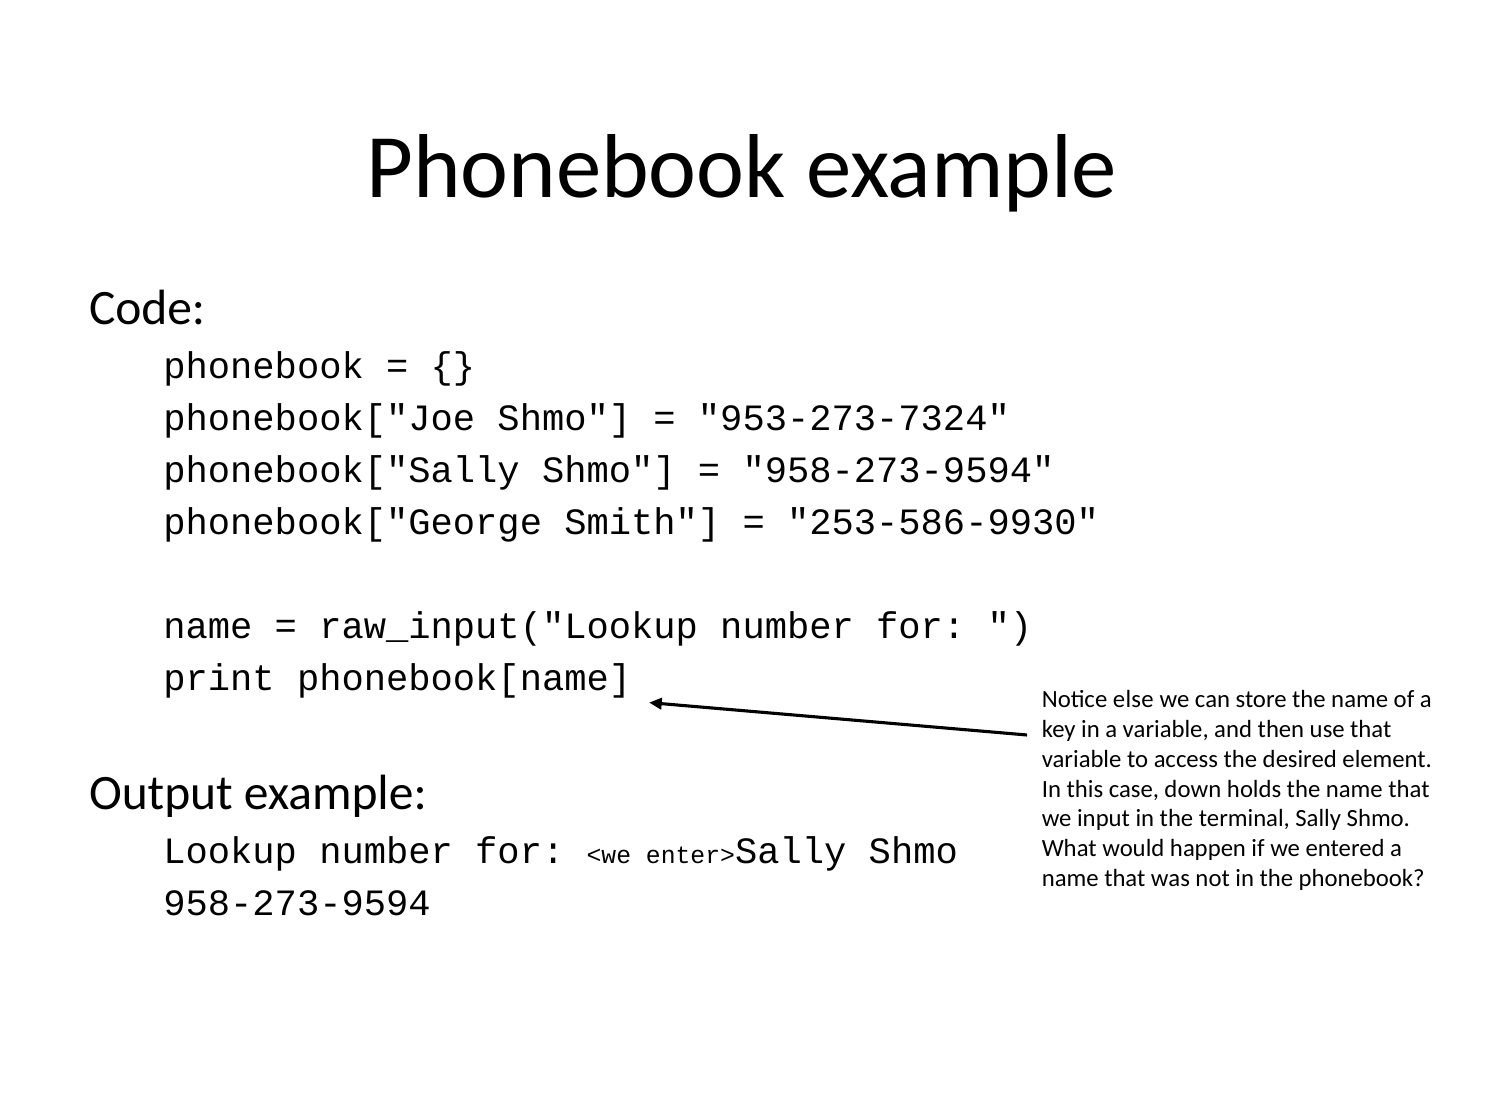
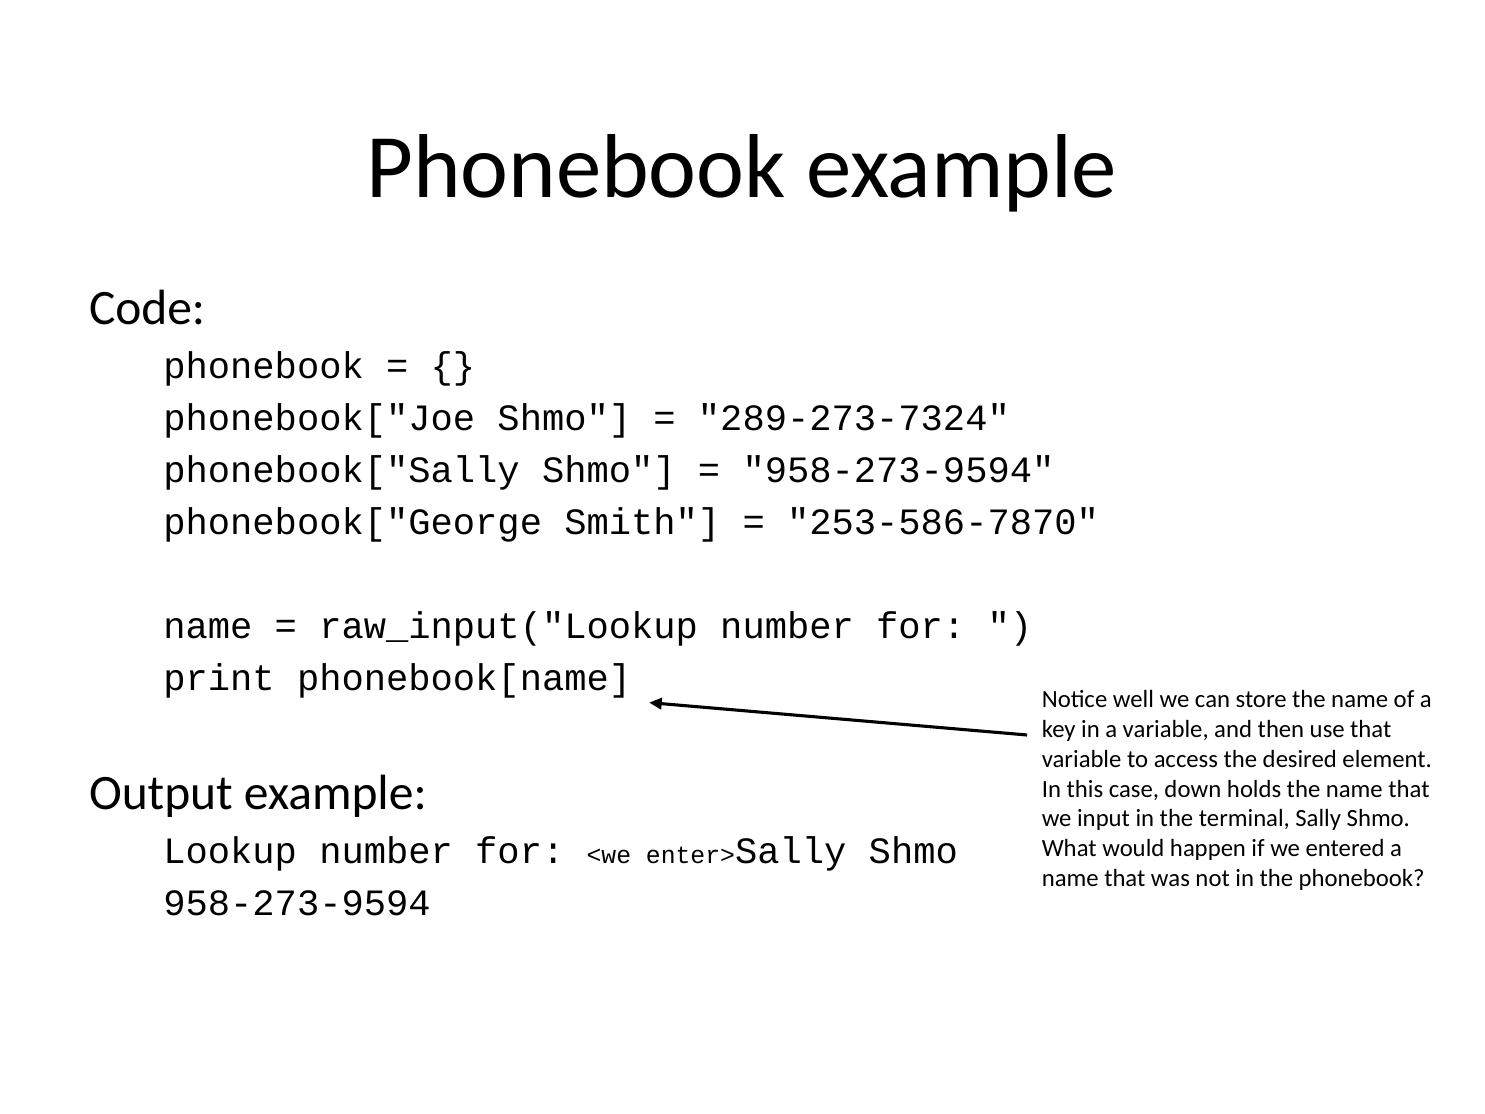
953-273-7324: 953-273-7324 -> 289-273-7324 (854, 418)
253-586-9930: 253-586-9930 -> 253-586-7870 (943, 522)
else: else -> well (1133, 700)
